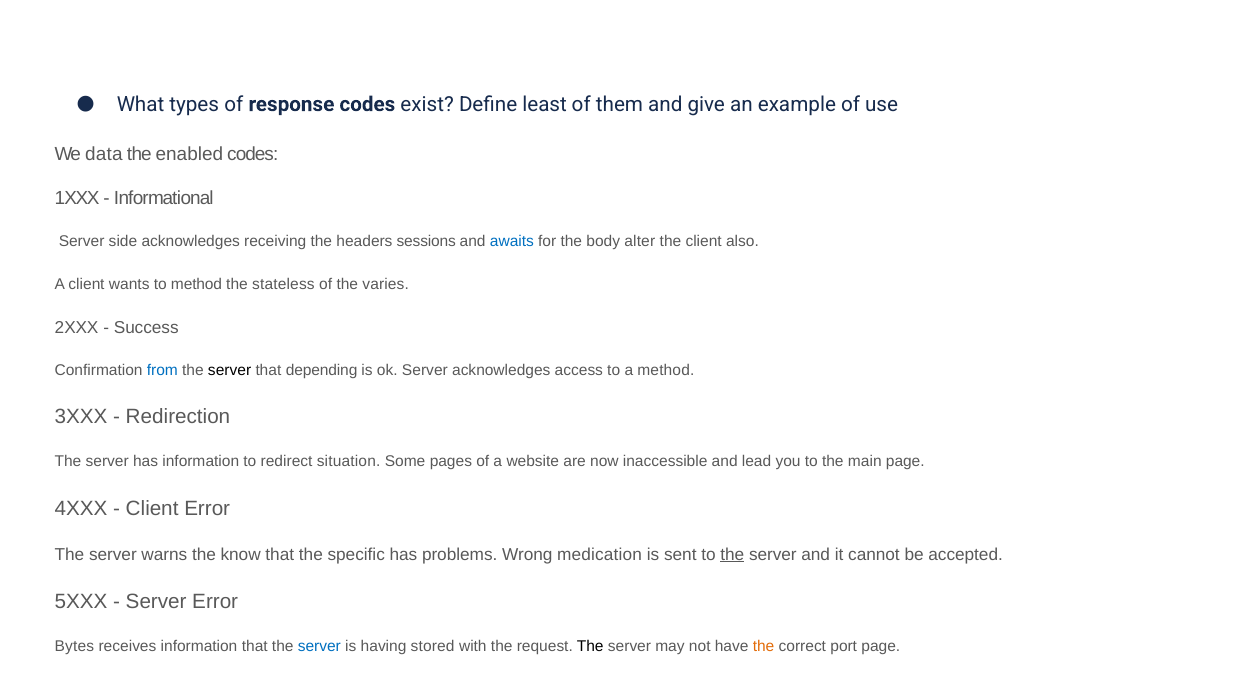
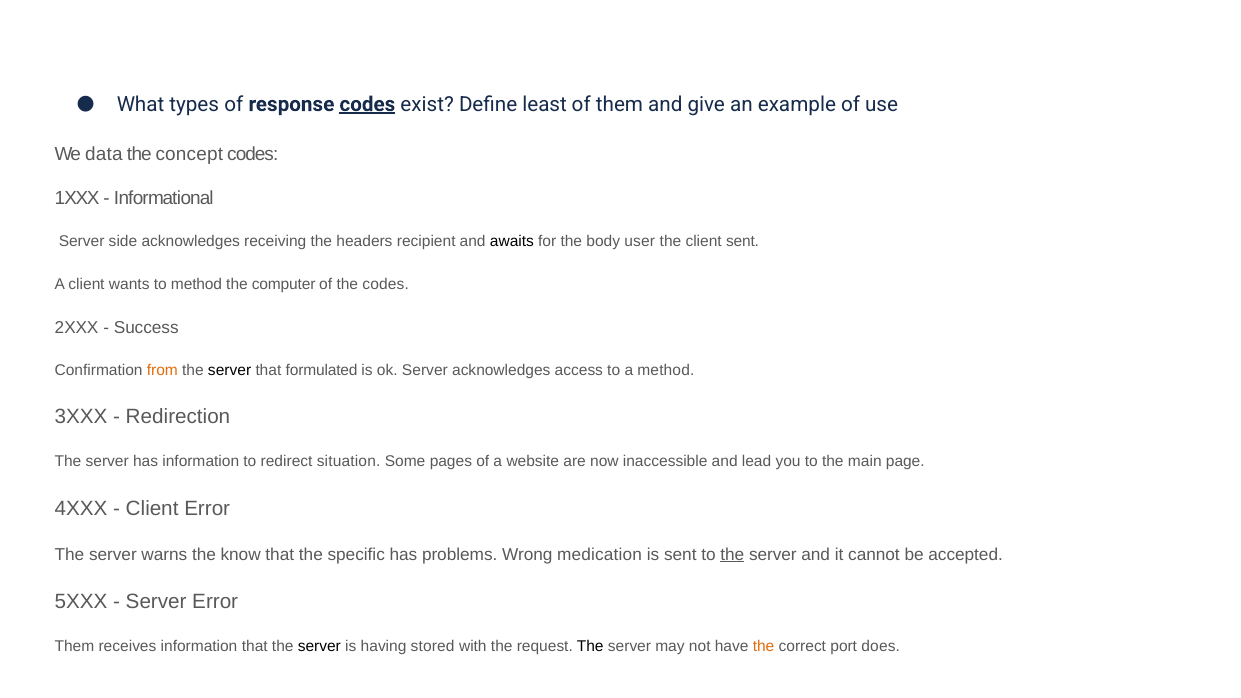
codes underline: none -> present (367, 104)
enabled: enabled -> concept (189, 154)
sessions: sessions -> recipient (426, 242)
awaits colour: blue -> black (512, 242)
alter: alter -> user (640, 242)
client also: also -> sent (743, 242)
stateless: stateless -> computer (284, 284)
the varies: varies -> codes (386, 284)
from colour: blue -> orange (162, 371)
depending: depending -> formulated (322, 371)
Bytes: Bytes -> Them (74, 647)
server colour: blue -> black (319, 647)
port page: page -> does (881, 647)
